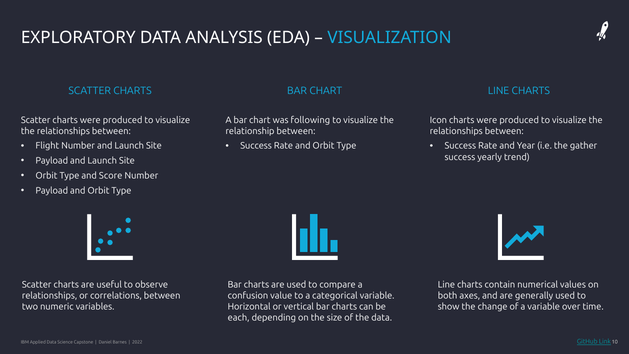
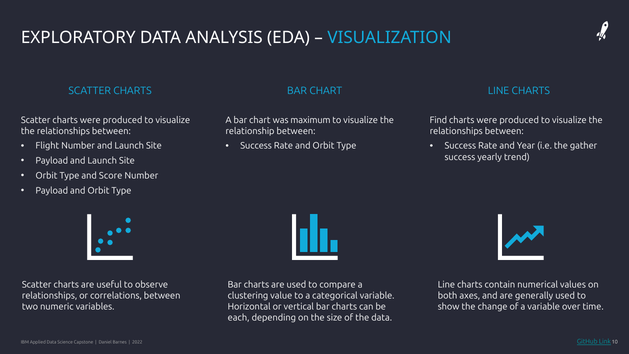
following: following -> maximum (310, 120)
Icon: Icon -> Find (438, 120)
confusion: confusion -> clustering (248, 296)
